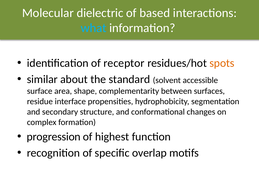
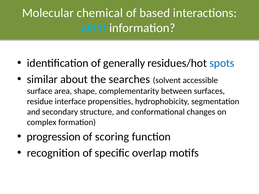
dielectric: dielectric -> chemical (100, 13)
receptor: receptor -> generally (124, 63)
spots colour: orange -> blue (222, 63)
standard: standard -> searches (129, 79)
highest: highest -> scoring (112, 137)
